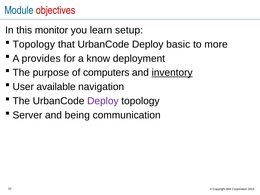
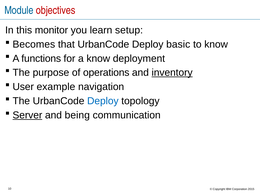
Topology: Topology -> Becomes (34, 44)
to more: more -> know (216, 44)
provides: provides -> functions (41, 58)
computers: computers -> operations (106, 73)
available: available -> example (56, 87)
Deploy colour: purple -> blue (103, 101)
Server underline: none -> present (27, 115)
